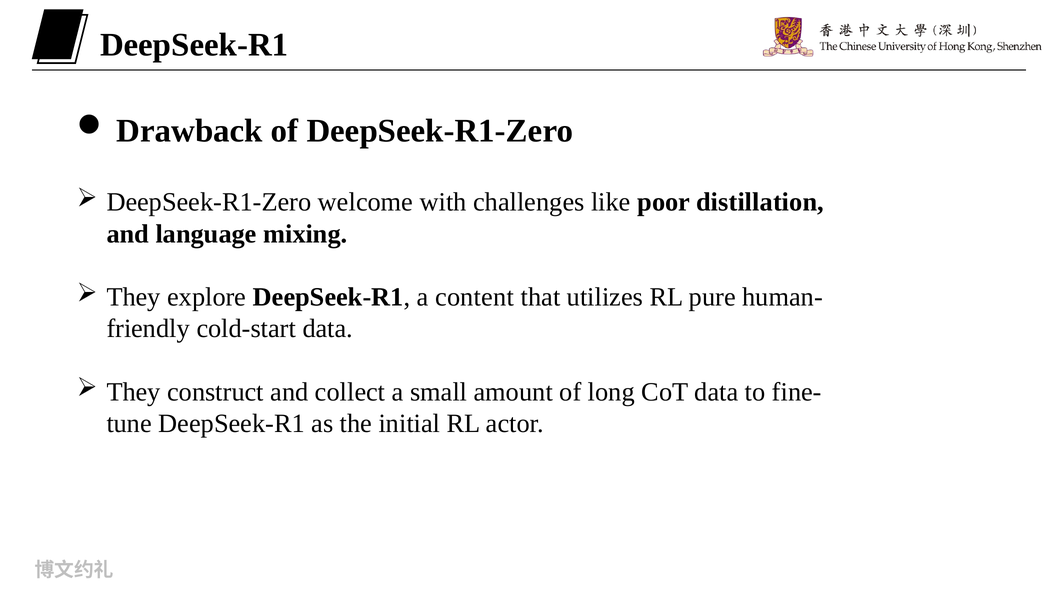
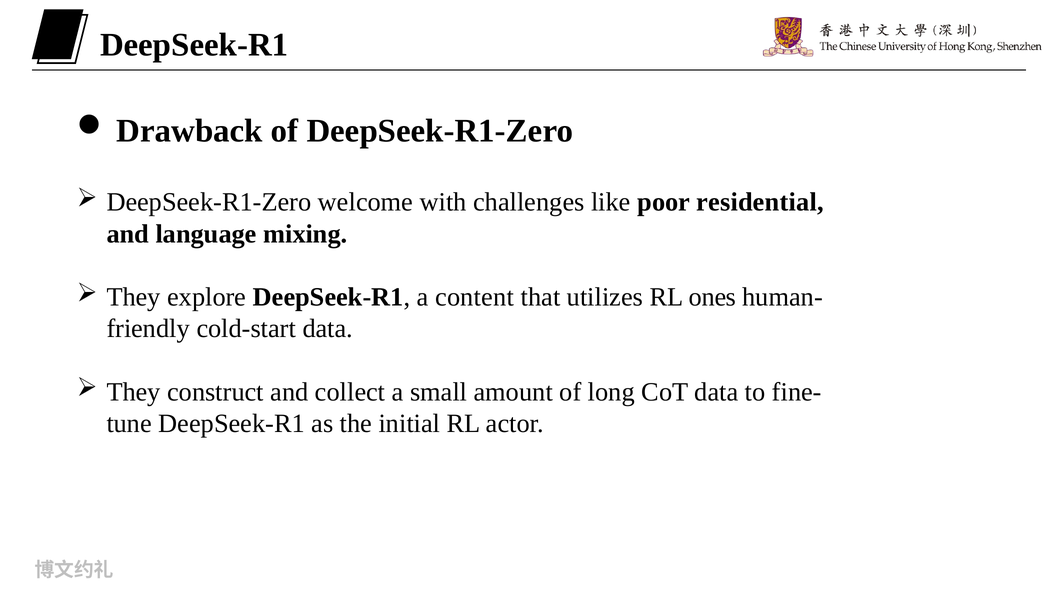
distillation: distillation -> residential (760, 202)
pure: pure -> ones (712, 297)
